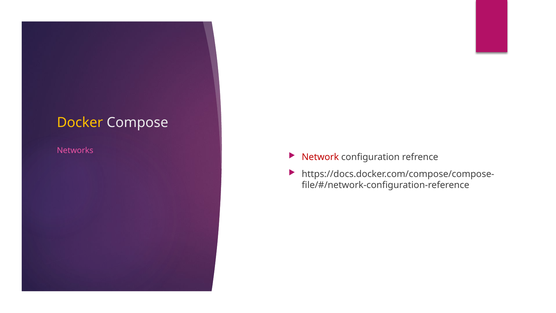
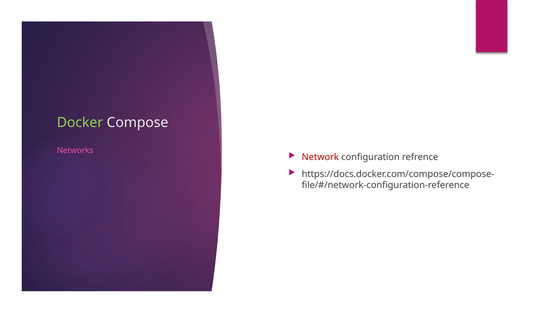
Docker colour: yellow -> light green (80, 123)
